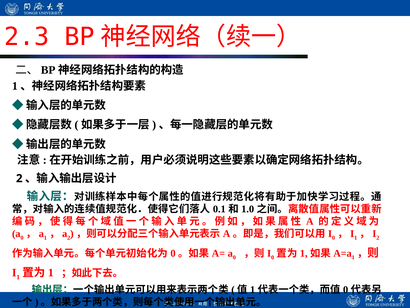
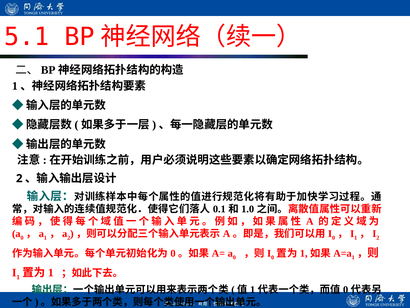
2.3: 2.3 -> 5.1 (27, 37)
